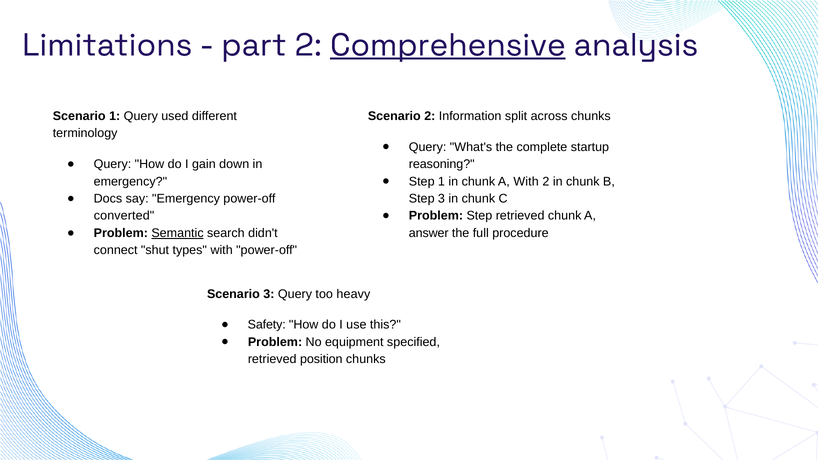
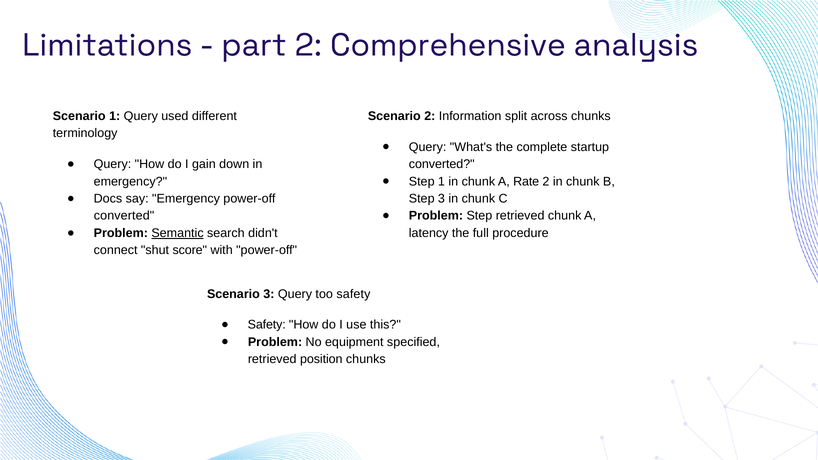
Comprehensive underline: present -> none (448, 45)
reasoning: reasoning -> converted (442, 164)
A With: With -> Rate (526, 181)
answer: answer -> latency (429, 233)
types: types -> score (190, 250)
too heavy: heavy -> safety (353, 294)
